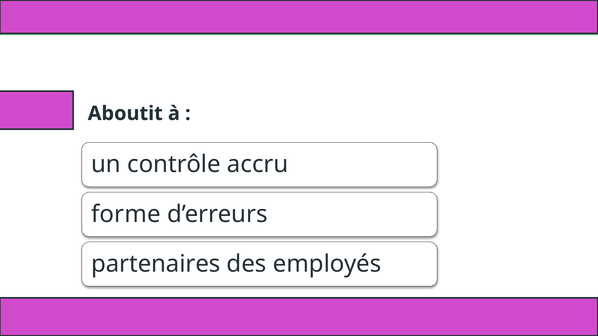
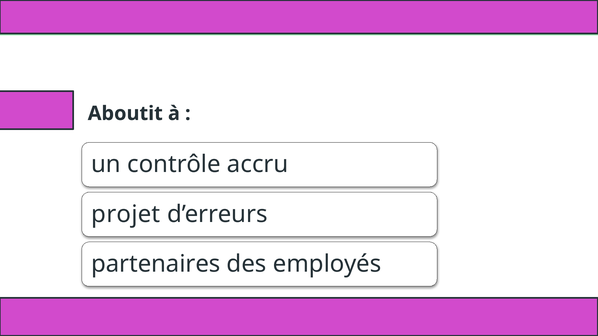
forme: forme -> projet (126, 214)
